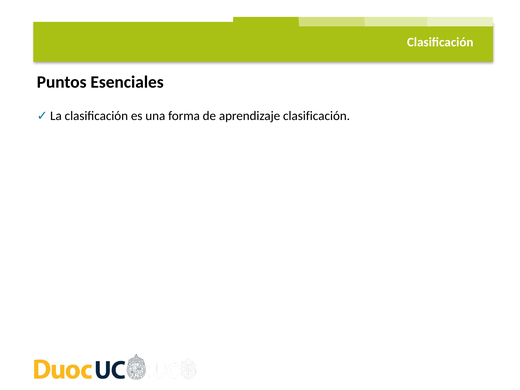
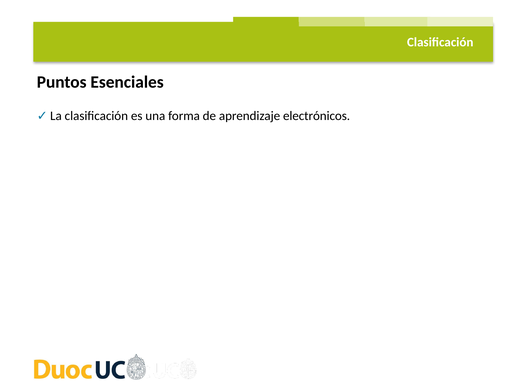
aprendizaje clasificación: clasificación -> electrónicos (317, 116)
